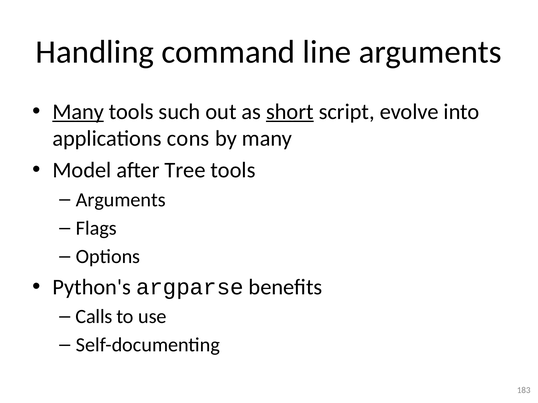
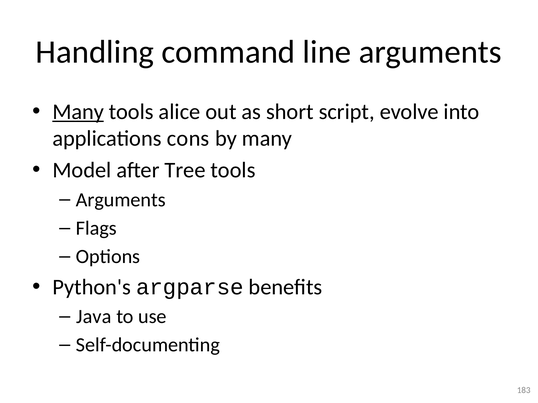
such: such -> alice (180, 112)
short underline: present -> none (290, 112)
Calls: Calls -> Java (94, 317)
